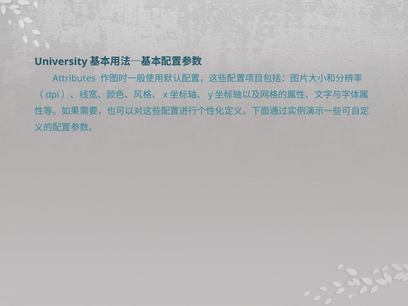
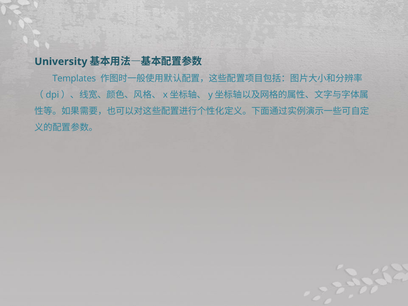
Attributes: Attributes -> Templates (74, 79)
